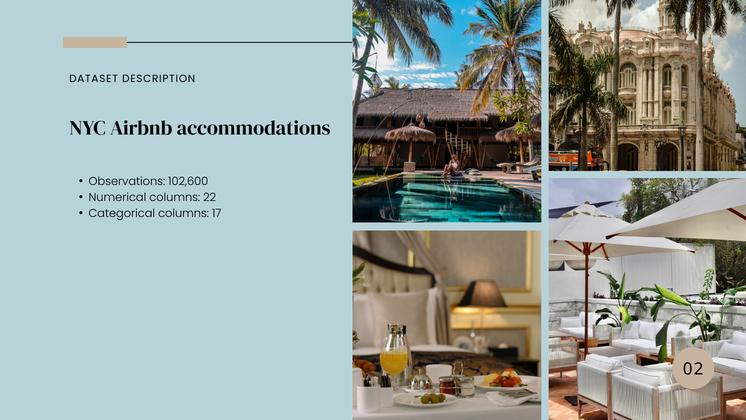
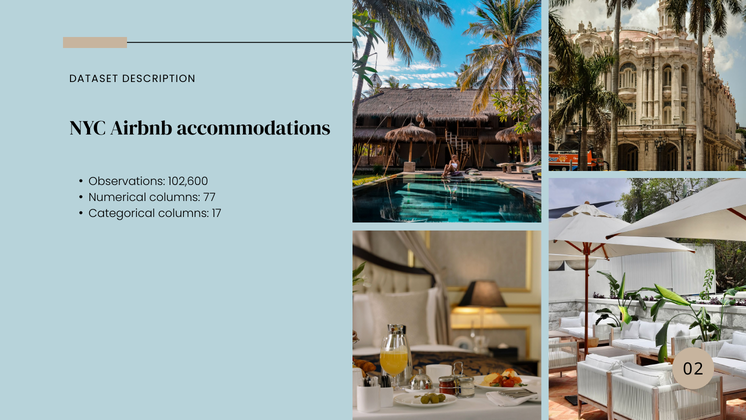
22: 22 -> 77 (209, 197)
